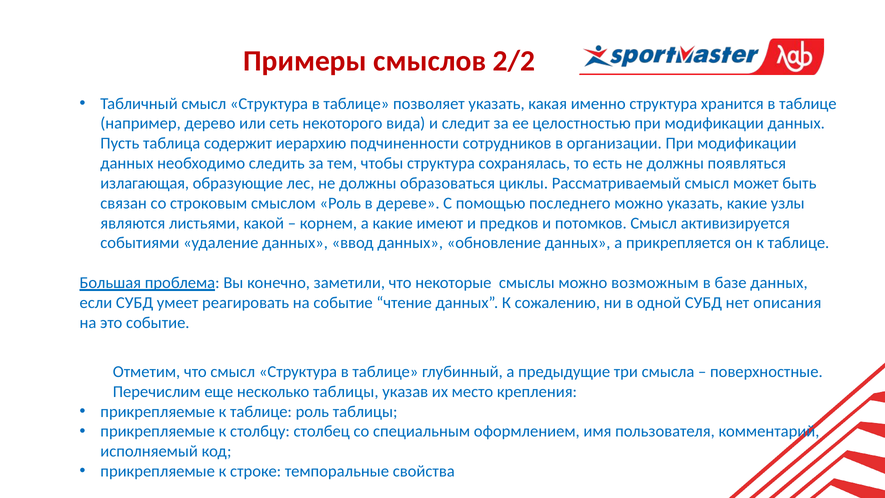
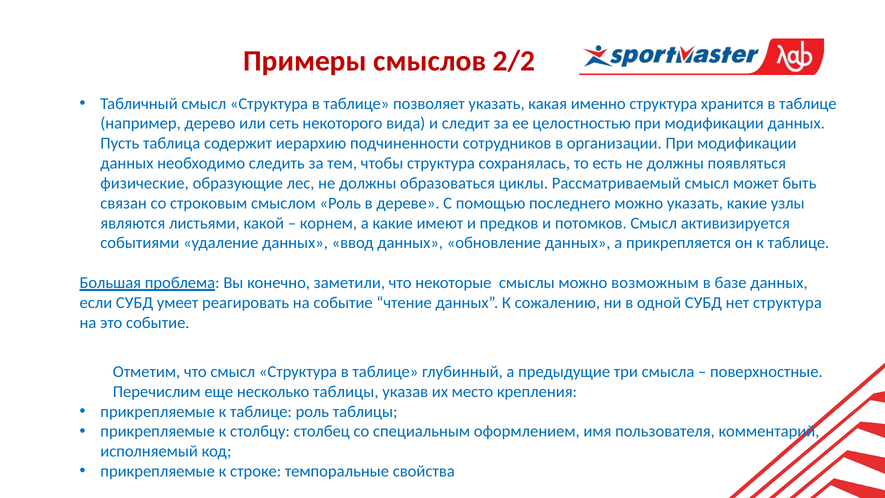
излагающая: излагающая -> физические (145, 183)
нет описания: описания -> структура (787, 303)
